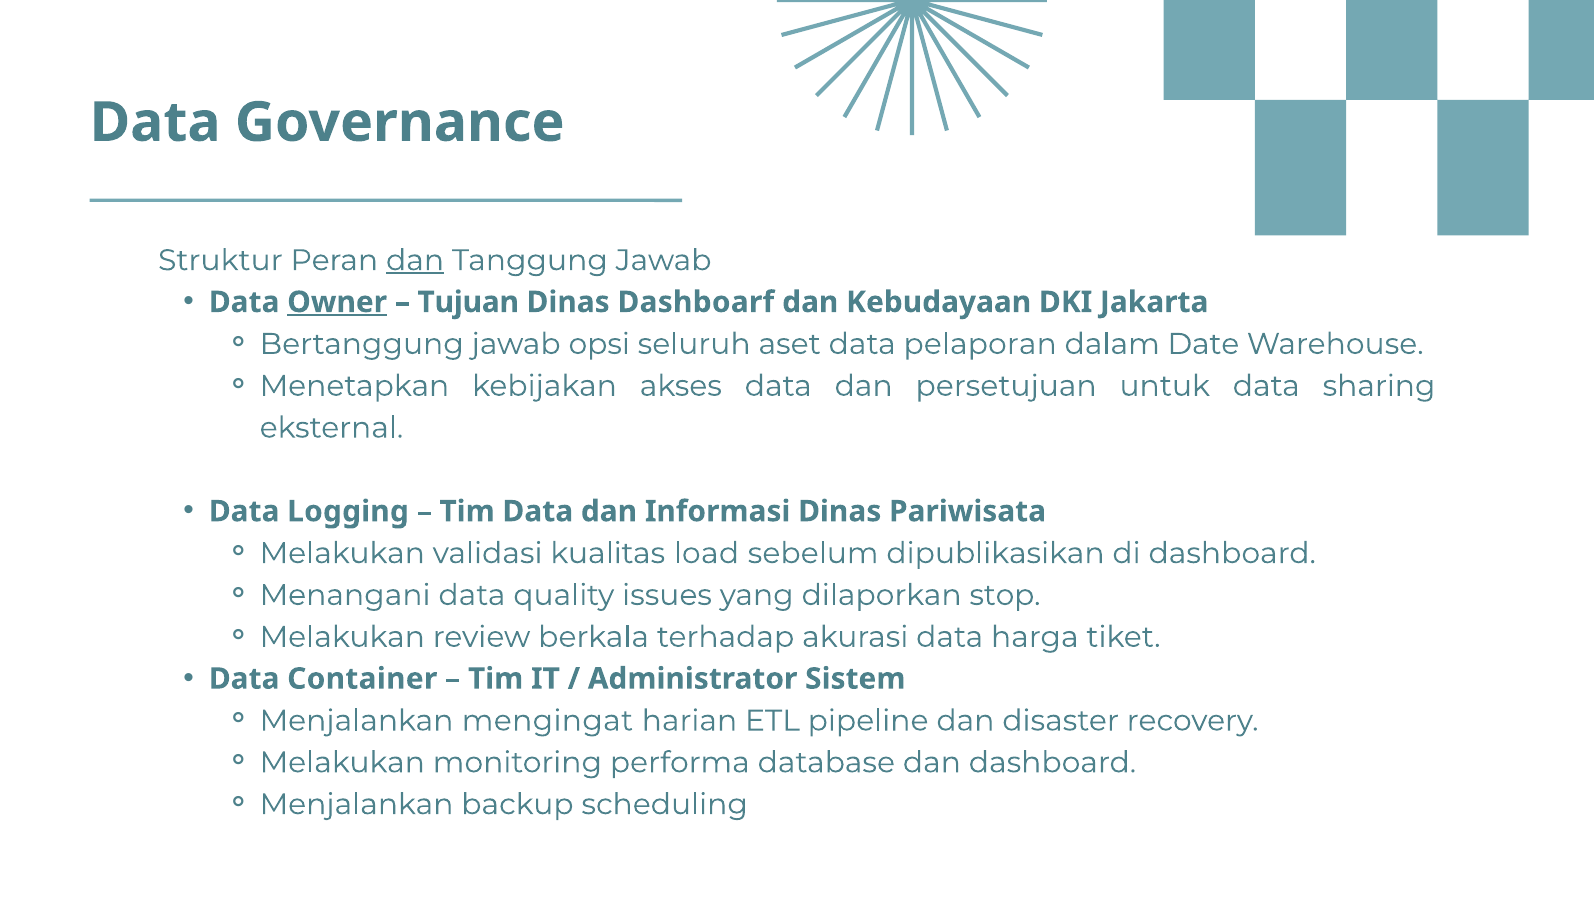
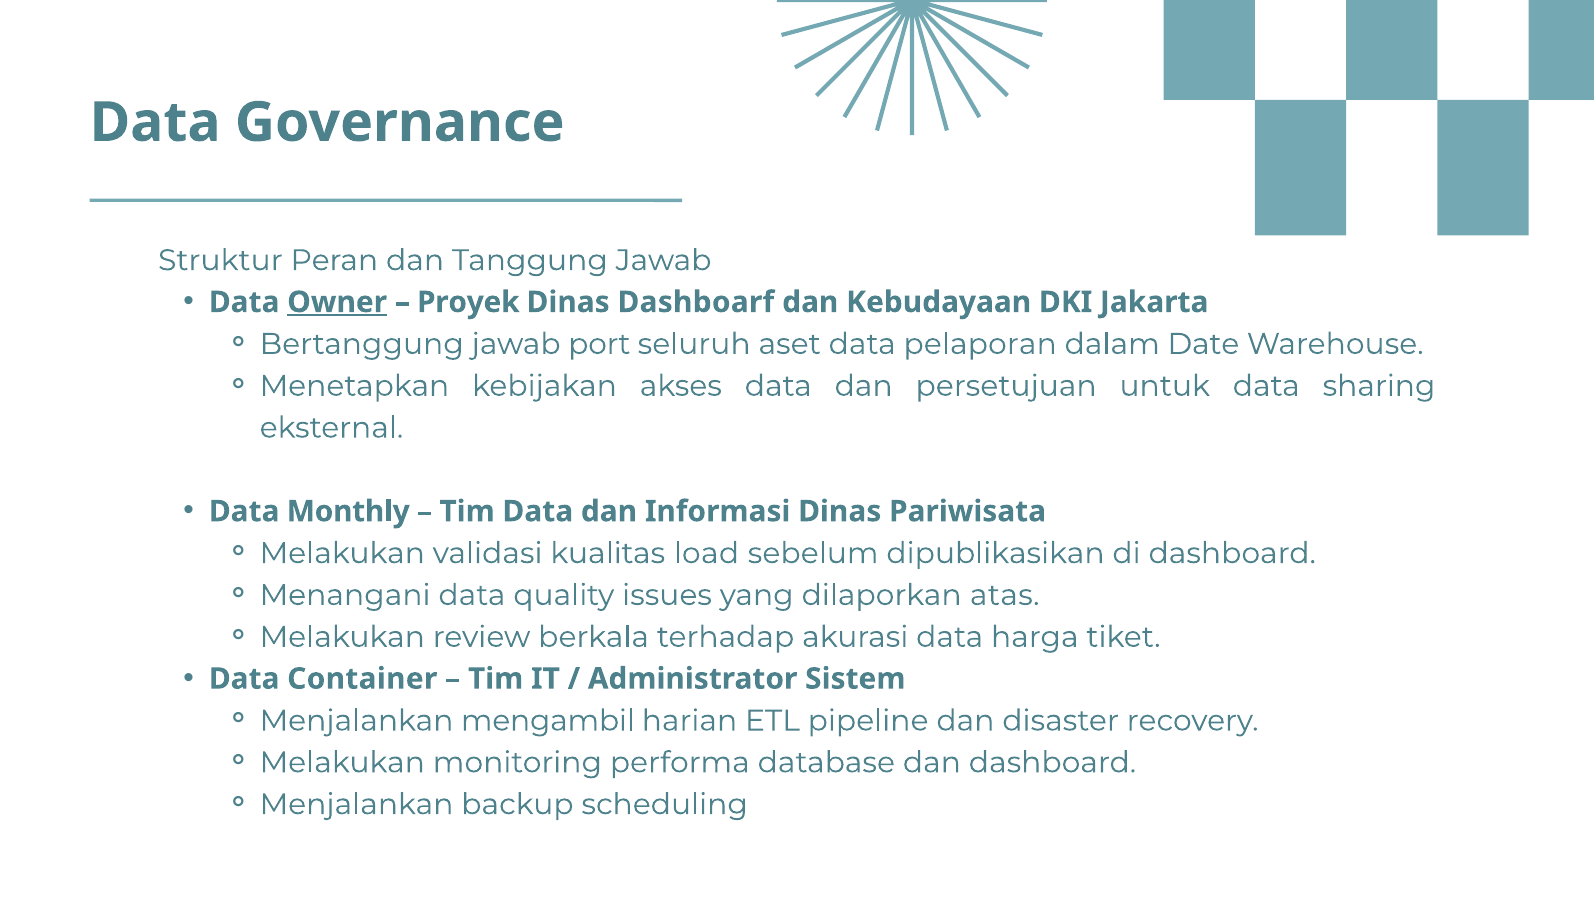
dan underline: present -> none (415, 260)
Tujuan: Tujuan -> Proyek (468, 302)
opsi: opsi -> port (599, 344)
Logging: Logging -> Monthly (348, 511)
stop: stop -> atas (1005, 595)
mengingat: mengingat -> mengambil (548, 720)
